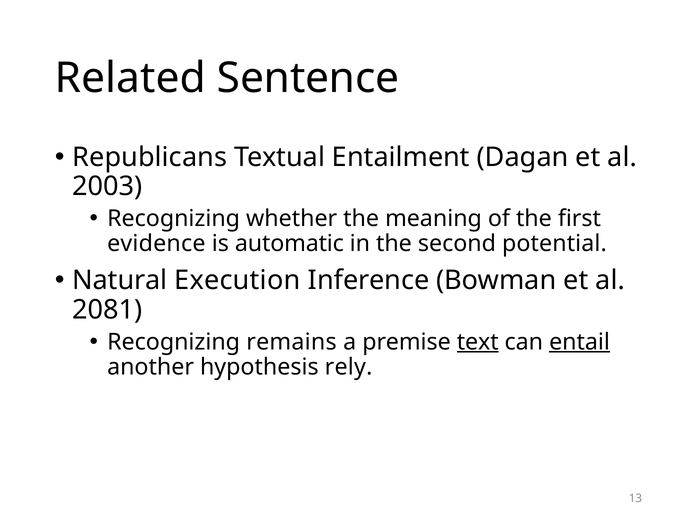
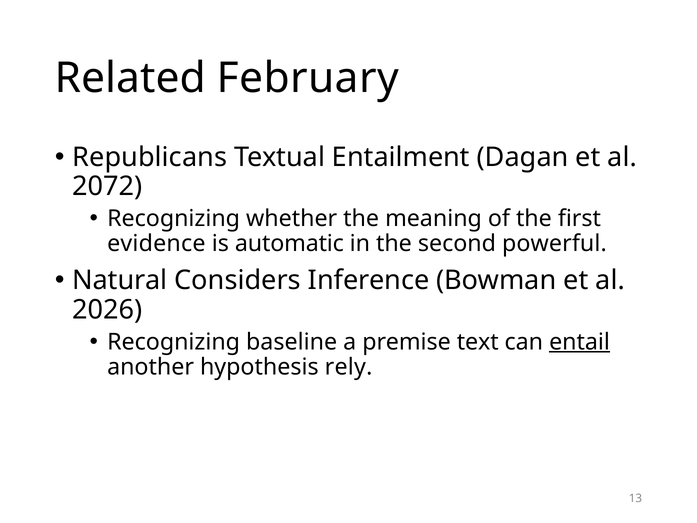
Sentence: Sentence -> February (308, 78)
2003: 2003 -> 2072 (107, 186)
potential: potential -> powerful (554, 244)
Execution: Execution -> Considers (238, 280)
2081: 2081 -> 2026 (107, 310)
remains: remains -> baseline (292, 342)
text underline: present -> none (478, 342)
